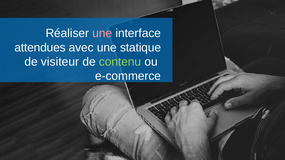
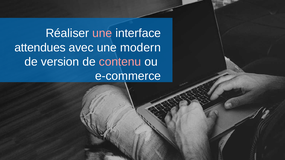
statique: statique -> modern (140, 48)
visiteur: visiteur -> version (60, 62)
contenu colour: light green -> pink (120, 62)
